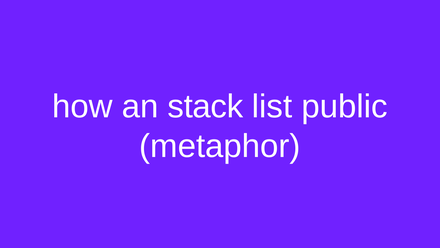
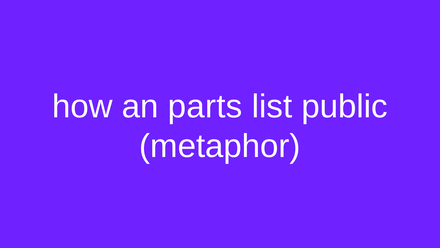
stack: stack -> parts (205, 106)
